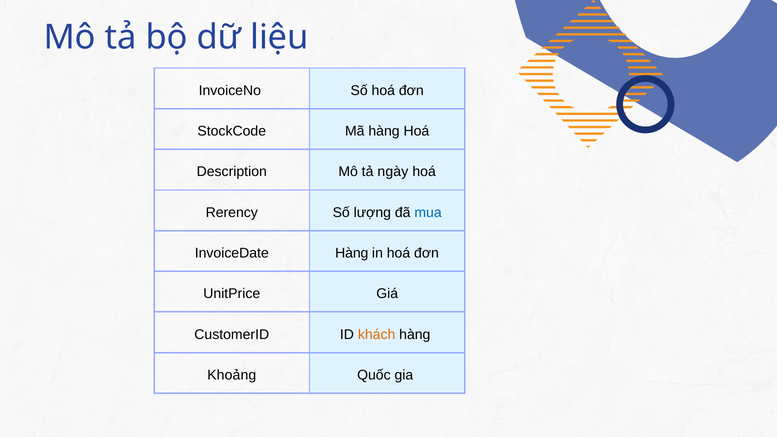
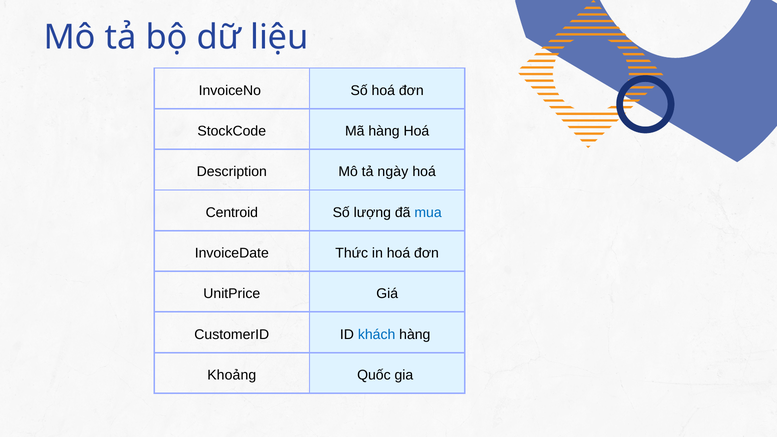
Rerency: Rerency -> Centroid (232, 213)
InvoiceDate Hàng: Hàng -> Thức (352, 253)
khách colour: orange -> blue (377, 335)
